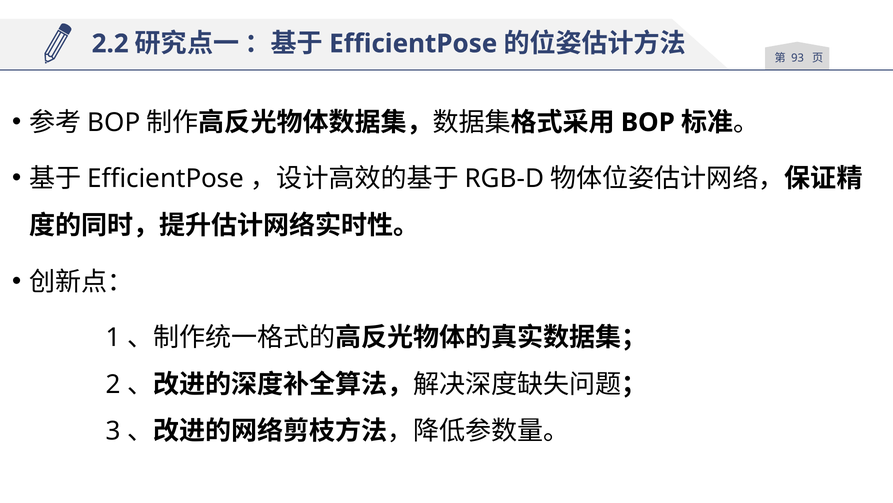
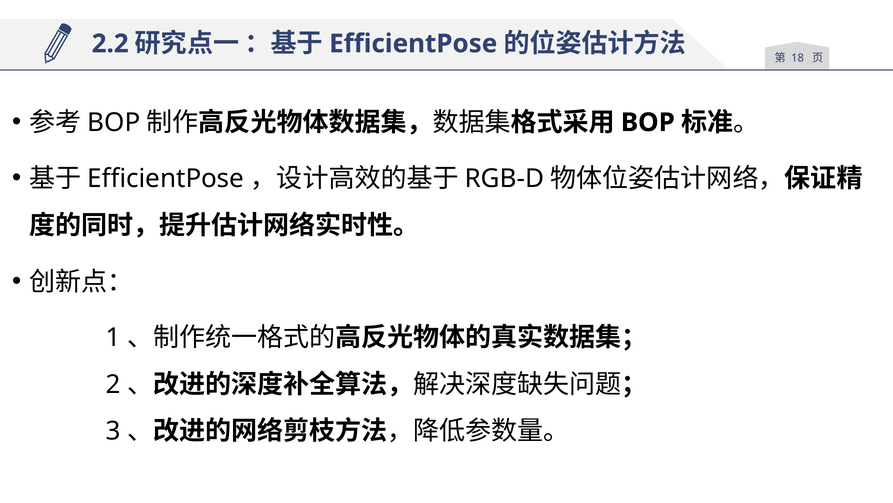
93: 93 -> 18 (798, 58)
